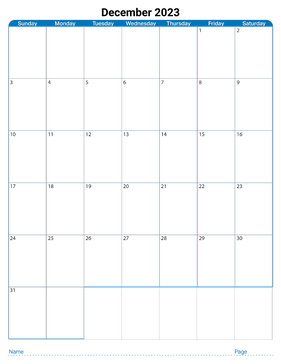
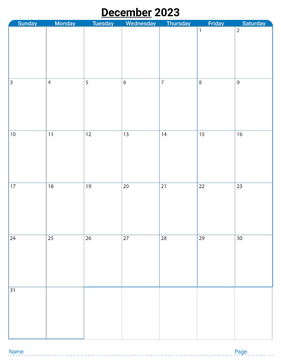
December underline: none -> present (127, 13)
